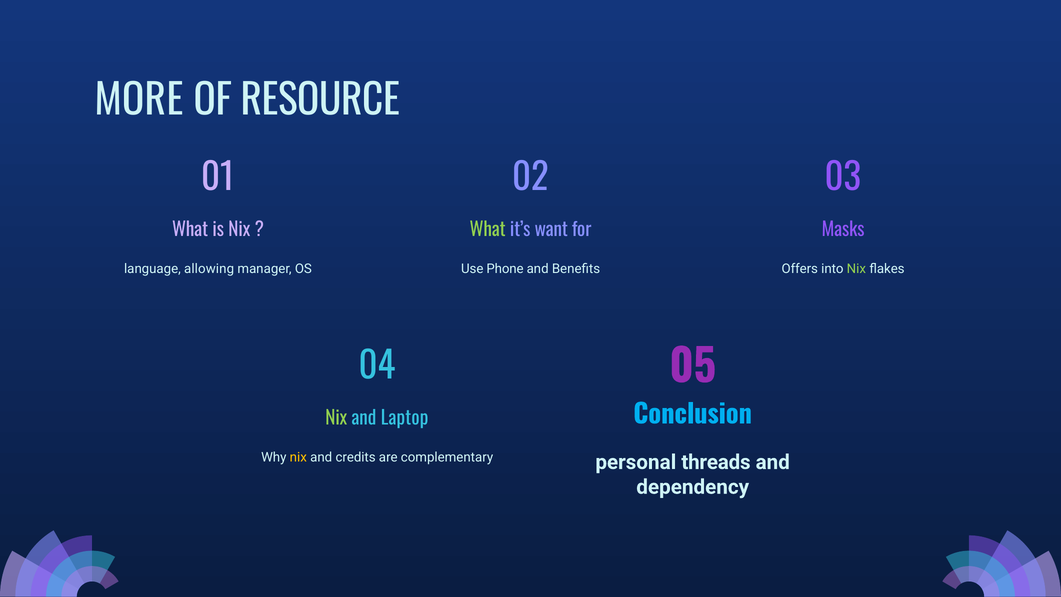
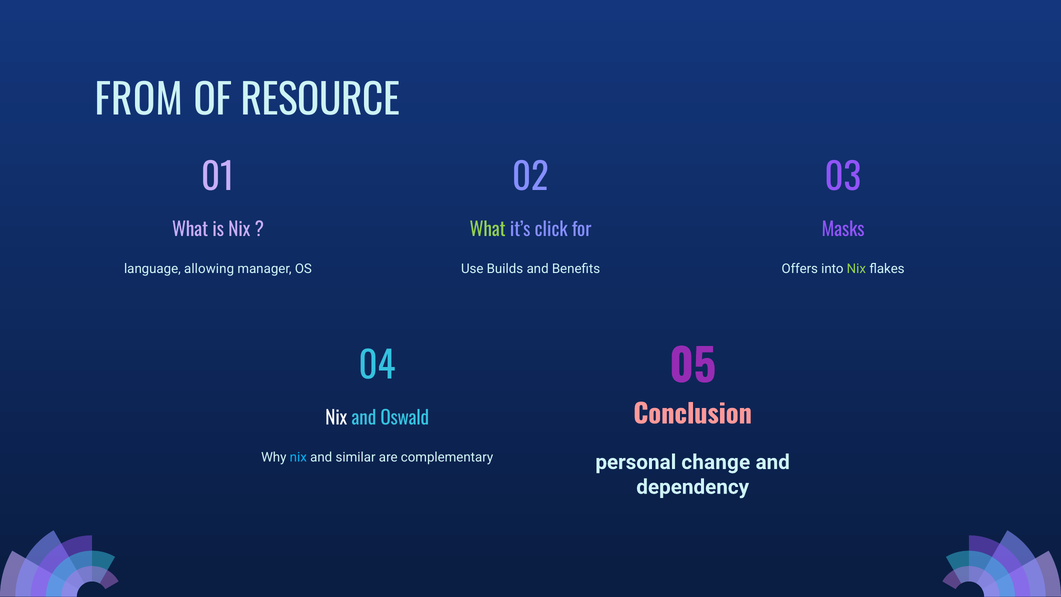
MORE: MORE -> FROM (139, 101)
want: want -> click (551, 230)
Phone: Phone -> Builds (505, 269)
Conclusion colour: light blue -> pink (693, 415)
Nix colour: light green -> white (336, 418)
Laptop: Laptop -> Oswald (405, 418)
nix colour: yellow -> light blue (298, 457)
credits: credits -> similar (356, 457)
threads: threads -> change (716, 462)
